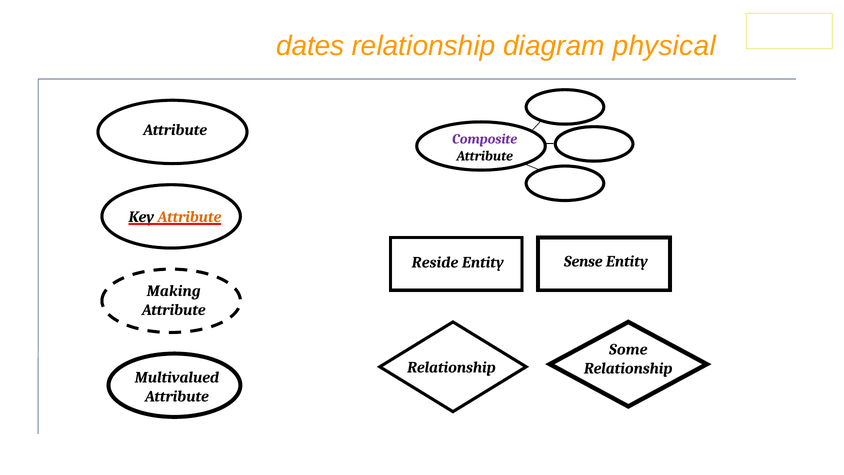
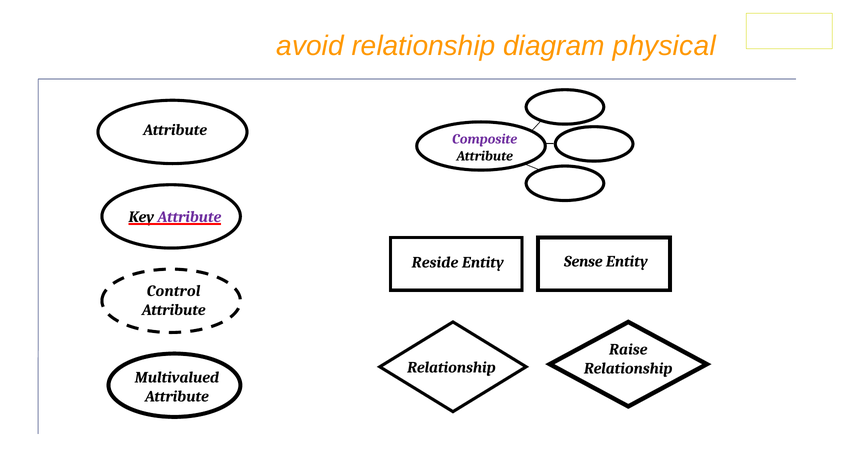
dates: dates -> avoid (310, 46)
Attribute colour: orange -> purple (189, 217)
Making: Making -> Control (174, 291)
Some: Some -> Raise (628, 350)
